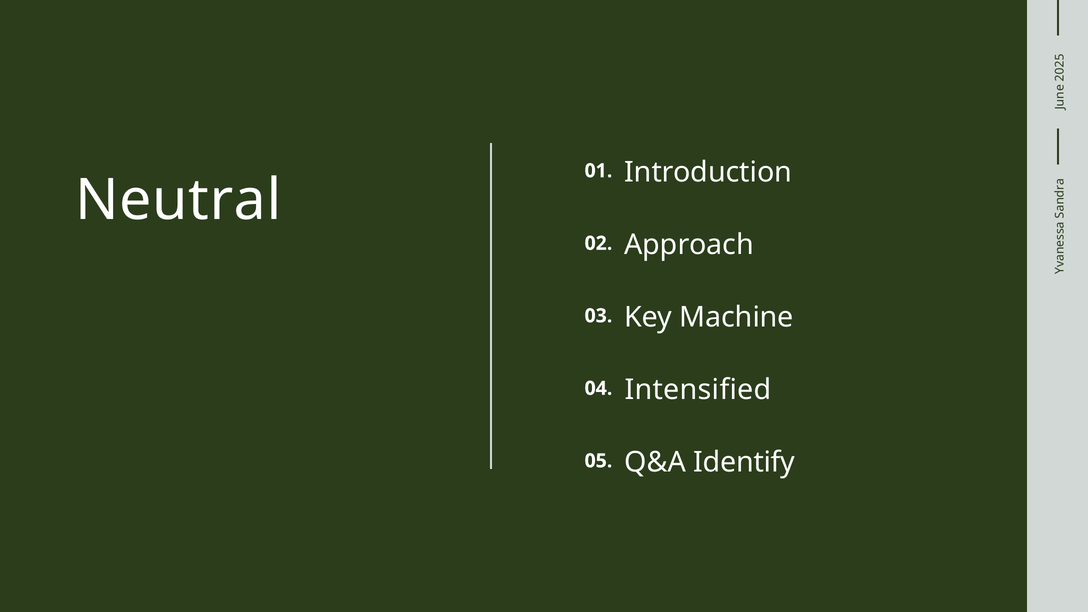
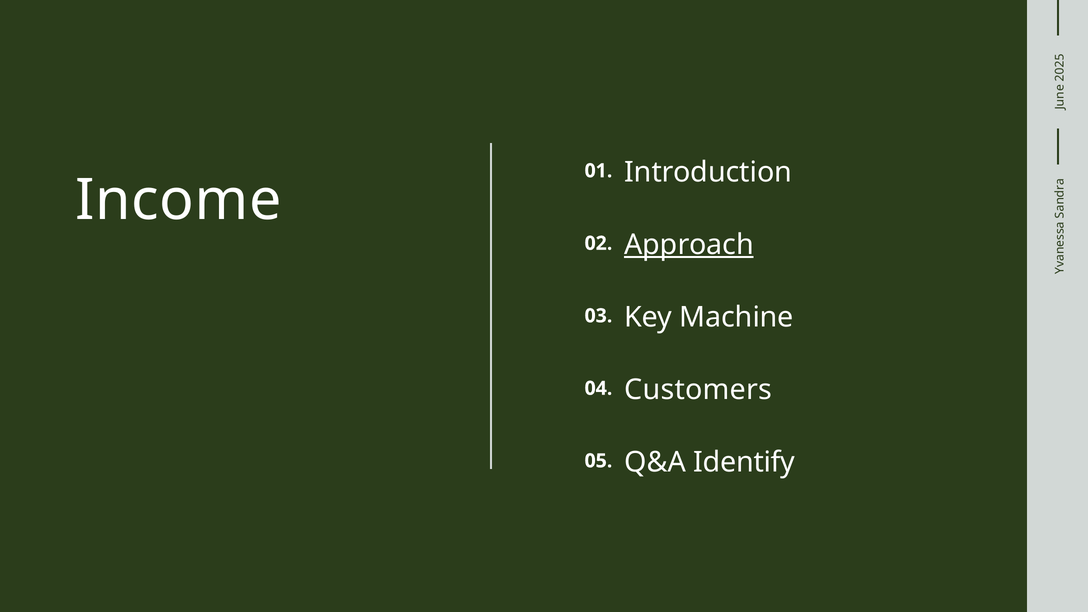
Neutral: Neutral -> Income (178, 200)
Approach underline: none -> present (689, 245)
Intensified: Intensified -> Customers (698, 390)
